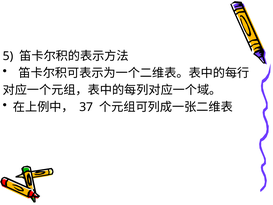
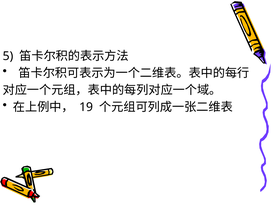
37: 37 -> 19 (86, 107)
